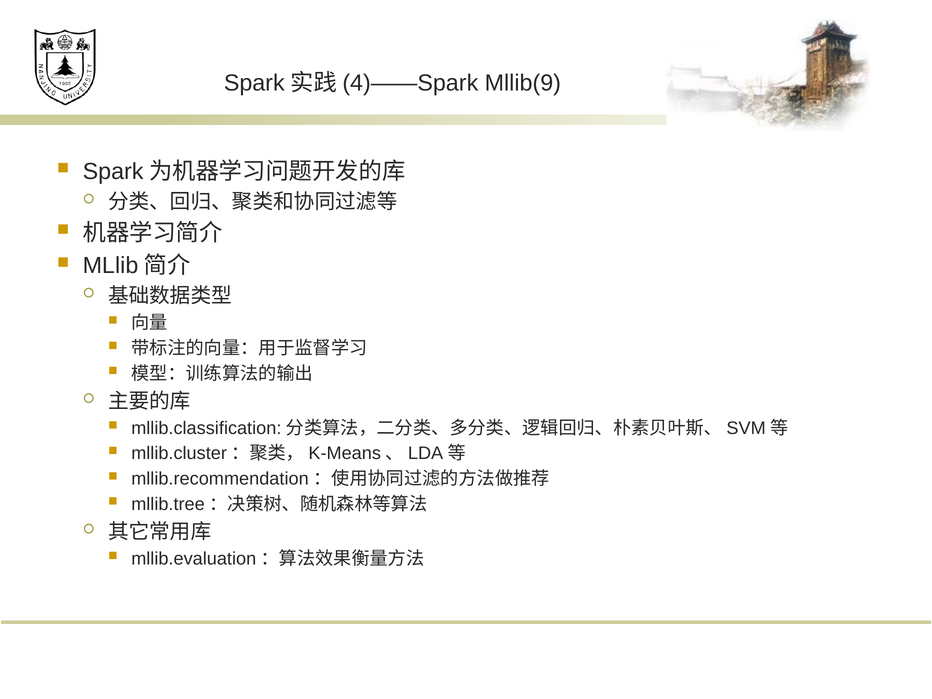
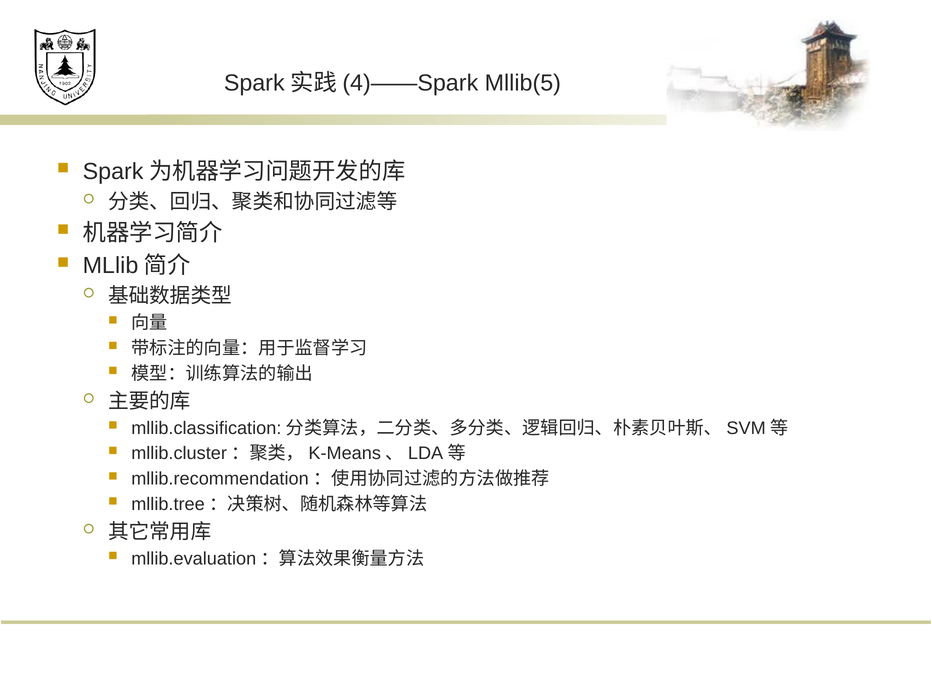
Mllib(9: Mllib(9 -> Mllib(5 (523, 83)
